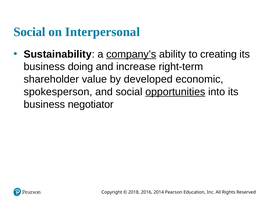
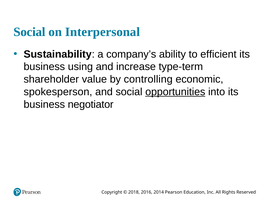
company’s underline: present -> none (131, 54)
creating: creating -> efficient (218, 54)
doing: doing -> using (80, 67)
right-term: right-term -> type-term (181, 67)
developed: developed -> controlling (148, 80)
